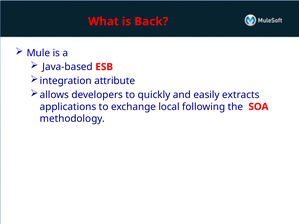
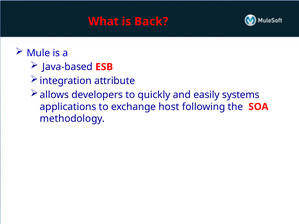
extracts: extracts -> systems (241, 95)
local: local -> host (169, 107)
